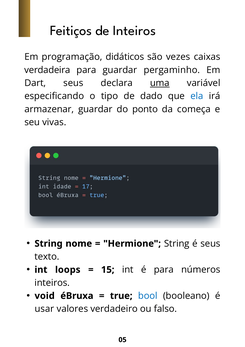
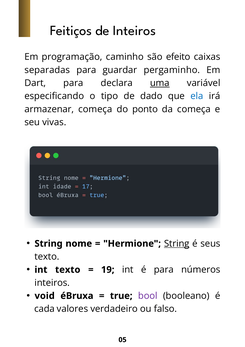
didáticos: didáticos -> caminho (125, 57)
vezes: vezes -> efeito (178, 57)
verdadeira: verdadeira -> separadas (47, 70)
Dart seus: seus -> para (73, 83)
armazenar guardar: guardar -> começa (95, 109)
String underline: none -> present (177, 243)
int loops: loops -> texto (68, 269)
15: 15 -> 19 (108, 269)
bool colour: blue -> purple (148, 295)
usar: usar -> cada (44, 308)
